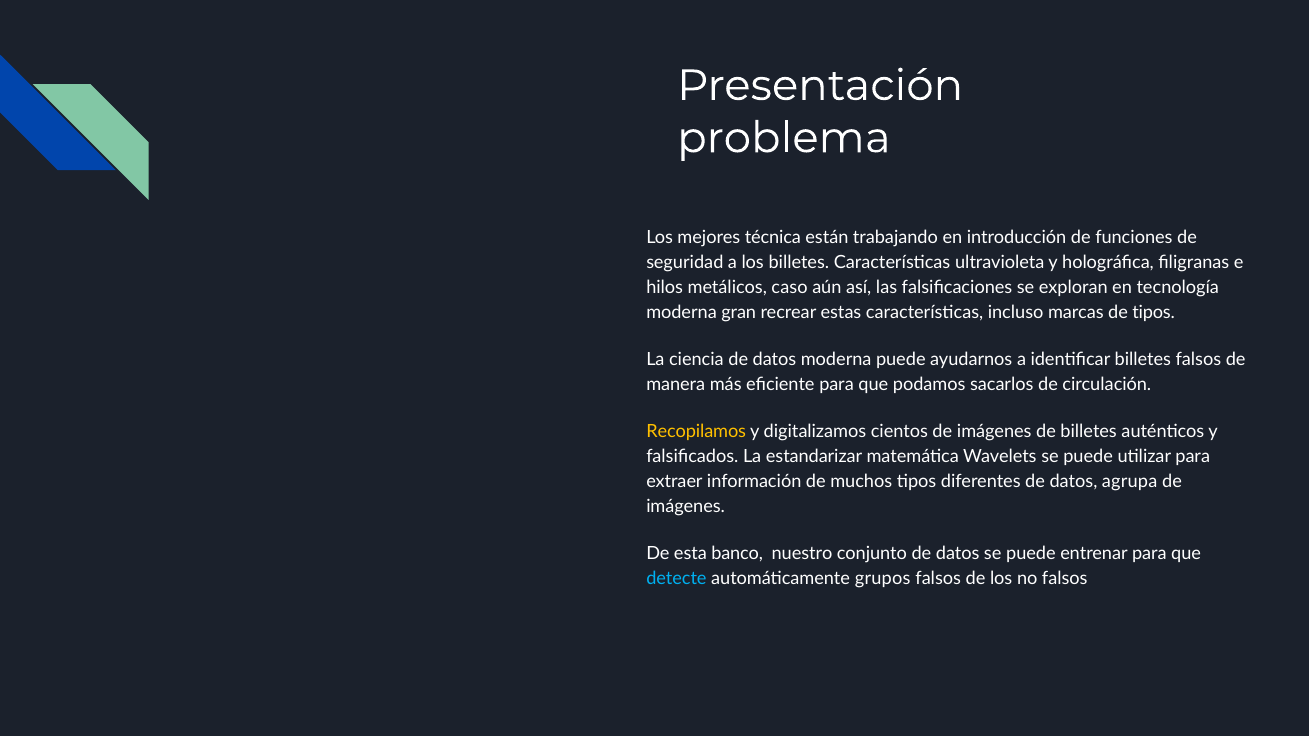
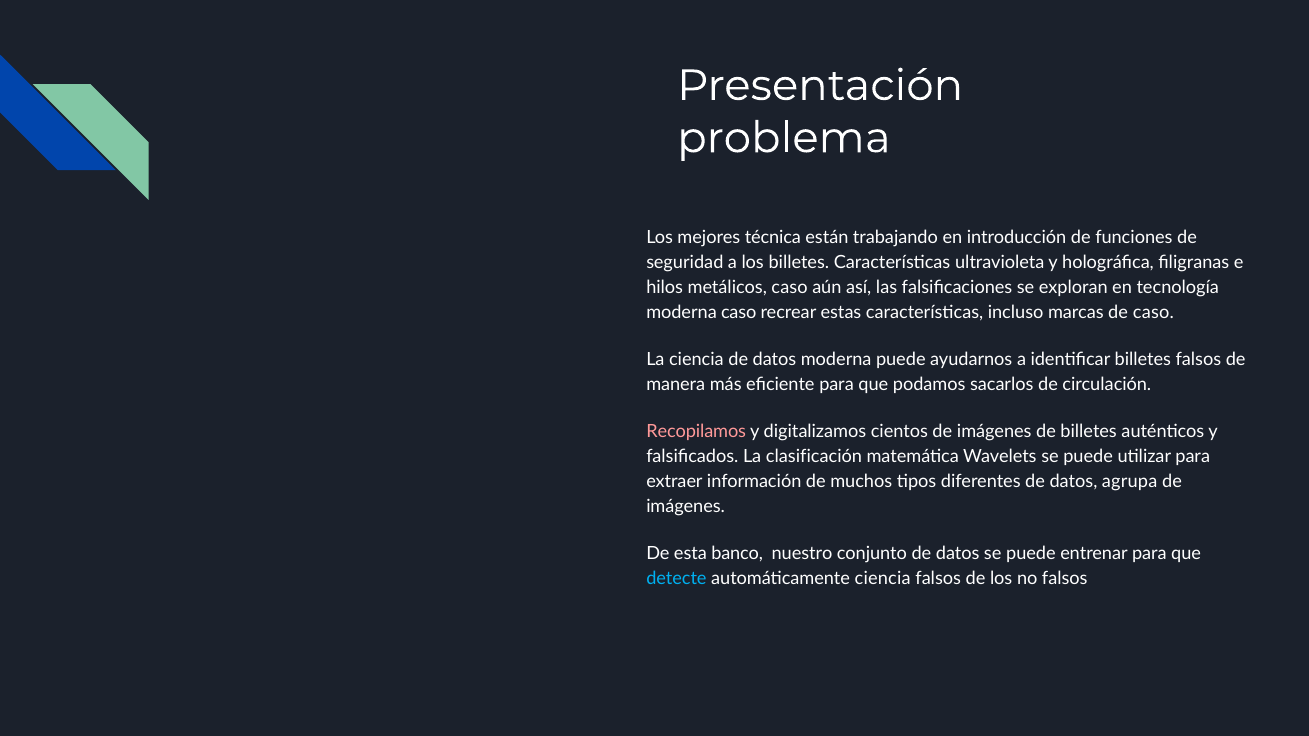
moderna gran: gran -> caso (739, 313)
de tipos: tipos -> caso (1153, 313)
Recopilamos colour: yellow -> pink (696, 431)
estandarizar: estandarizar -> clasificación (814, 457)
automáticamente grupos: grupos -> ciencia (883, 579)
